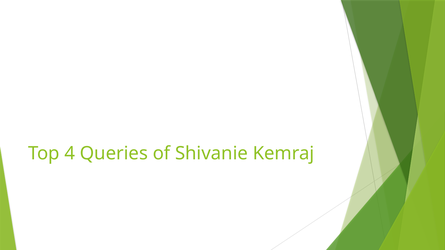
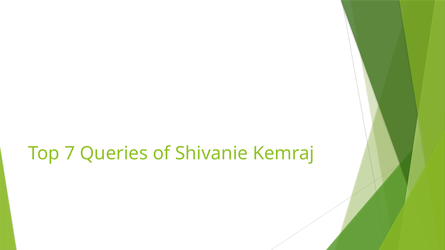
4: 4 -> 7 (70, 154)
